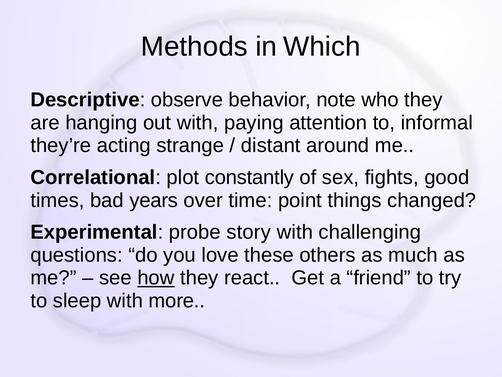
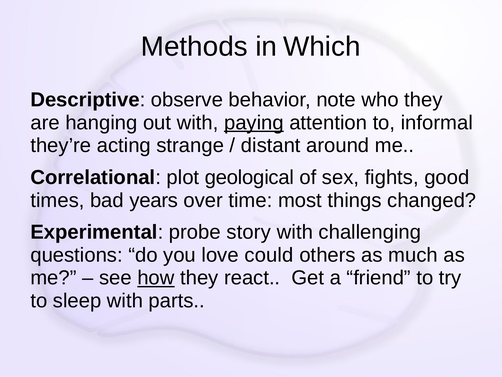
paying underline: none -> present (254, 123)
constantly: constantly -> geological (249, 177)
point: point -> most (300, 200)
these: these -> could (269, 255)
more: more -> parts (177, 301)
